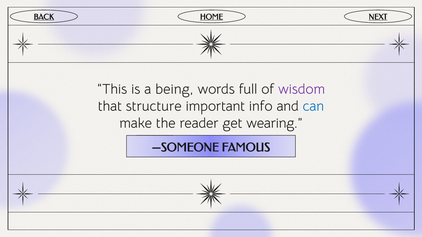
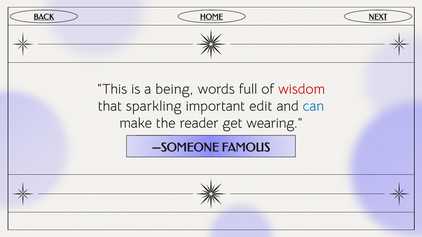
wisdom colour: purple -> red (302, 89)
structure: structure -> sparkling (154, 106)
info: info -> edit (261, 106)
